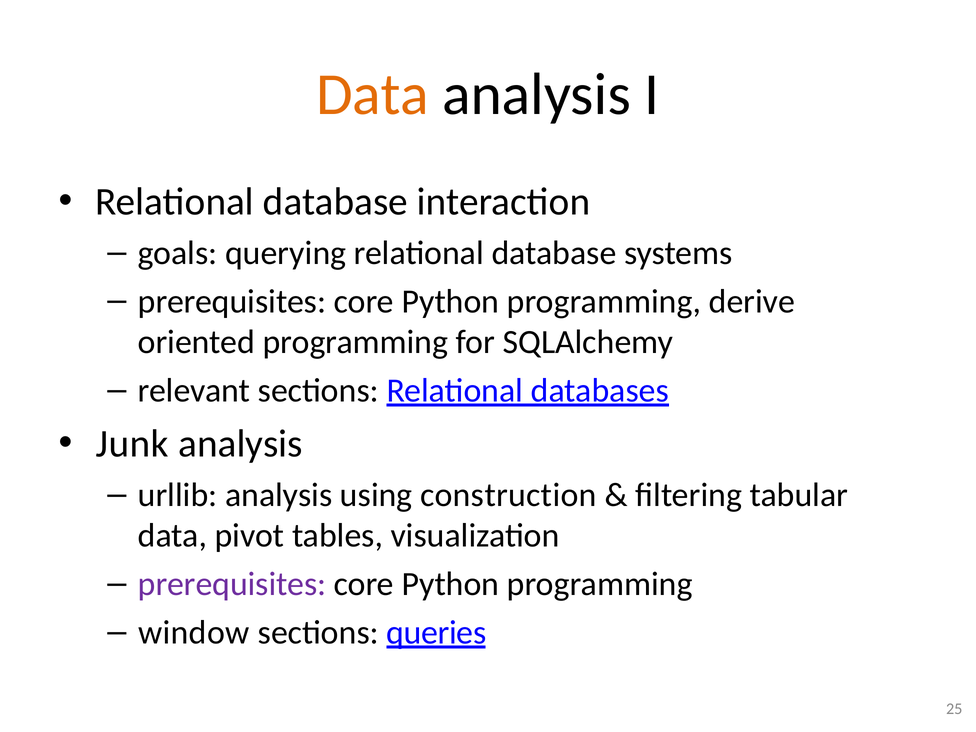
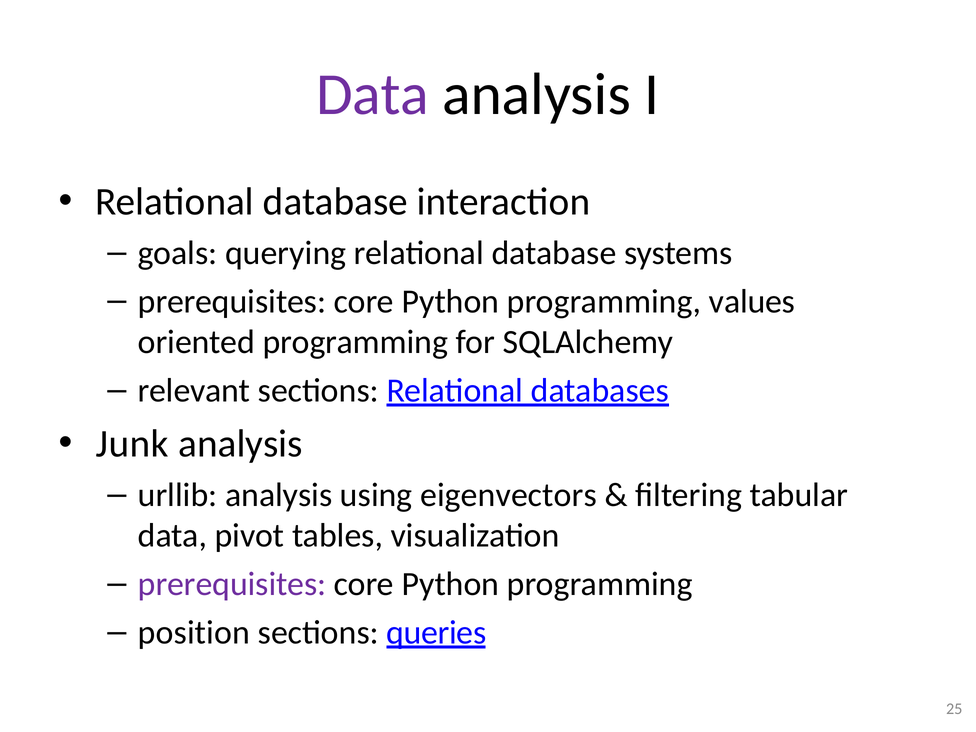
Data colour: orange -> purple (373, 94)
derive: derive -> values (752, 301)
construction: construction -> eigenvectors (508, 495)
window: window -> position (194, 632)
